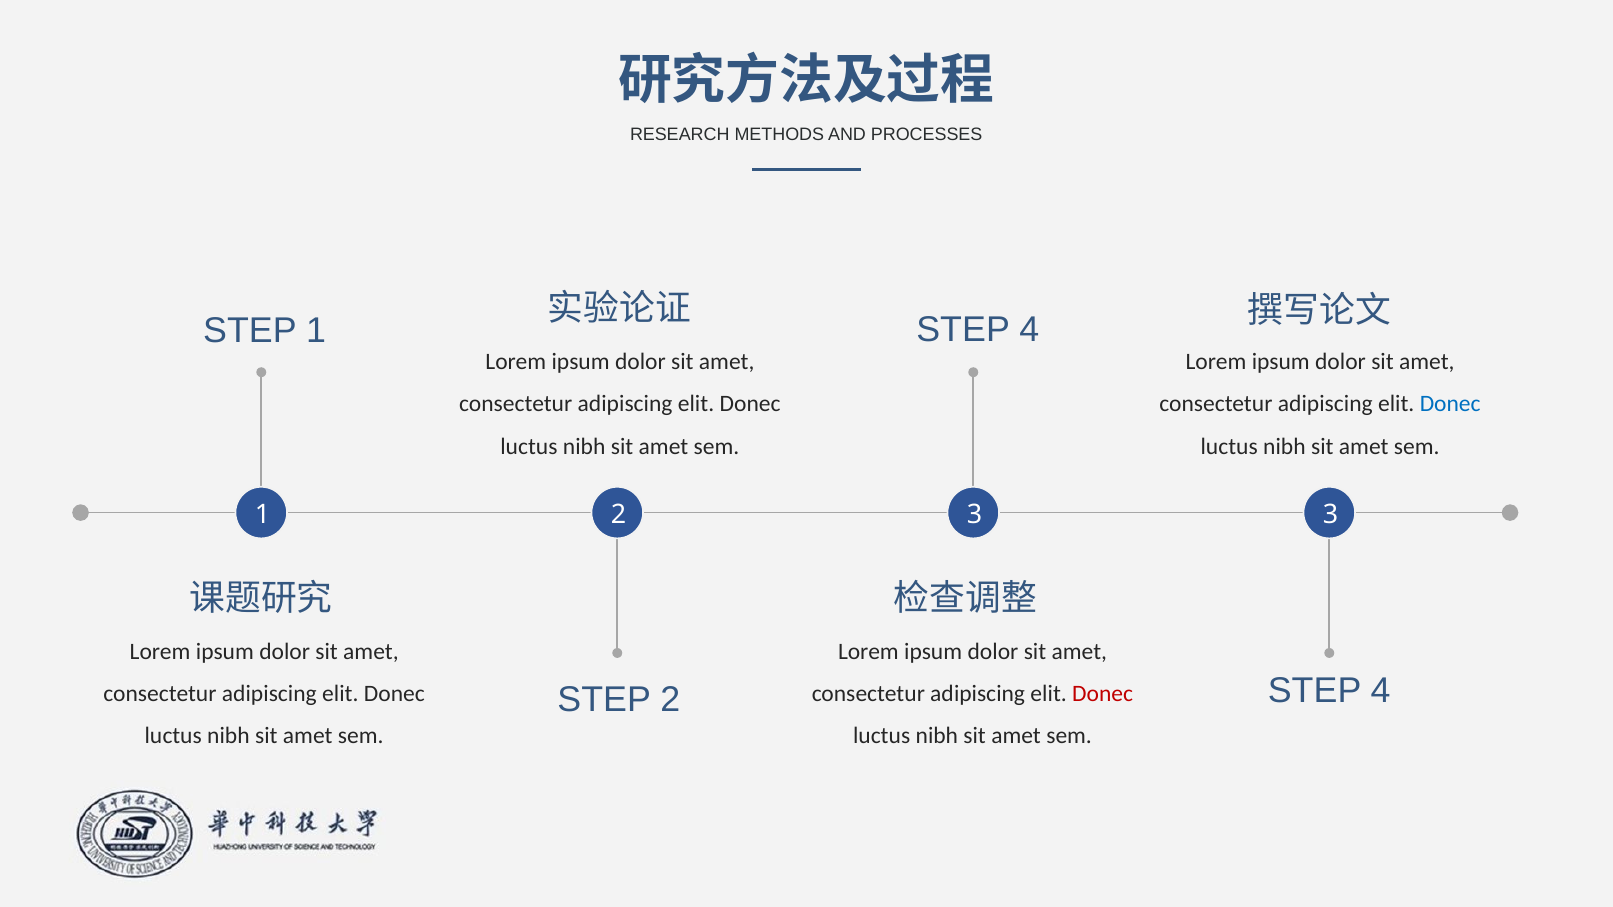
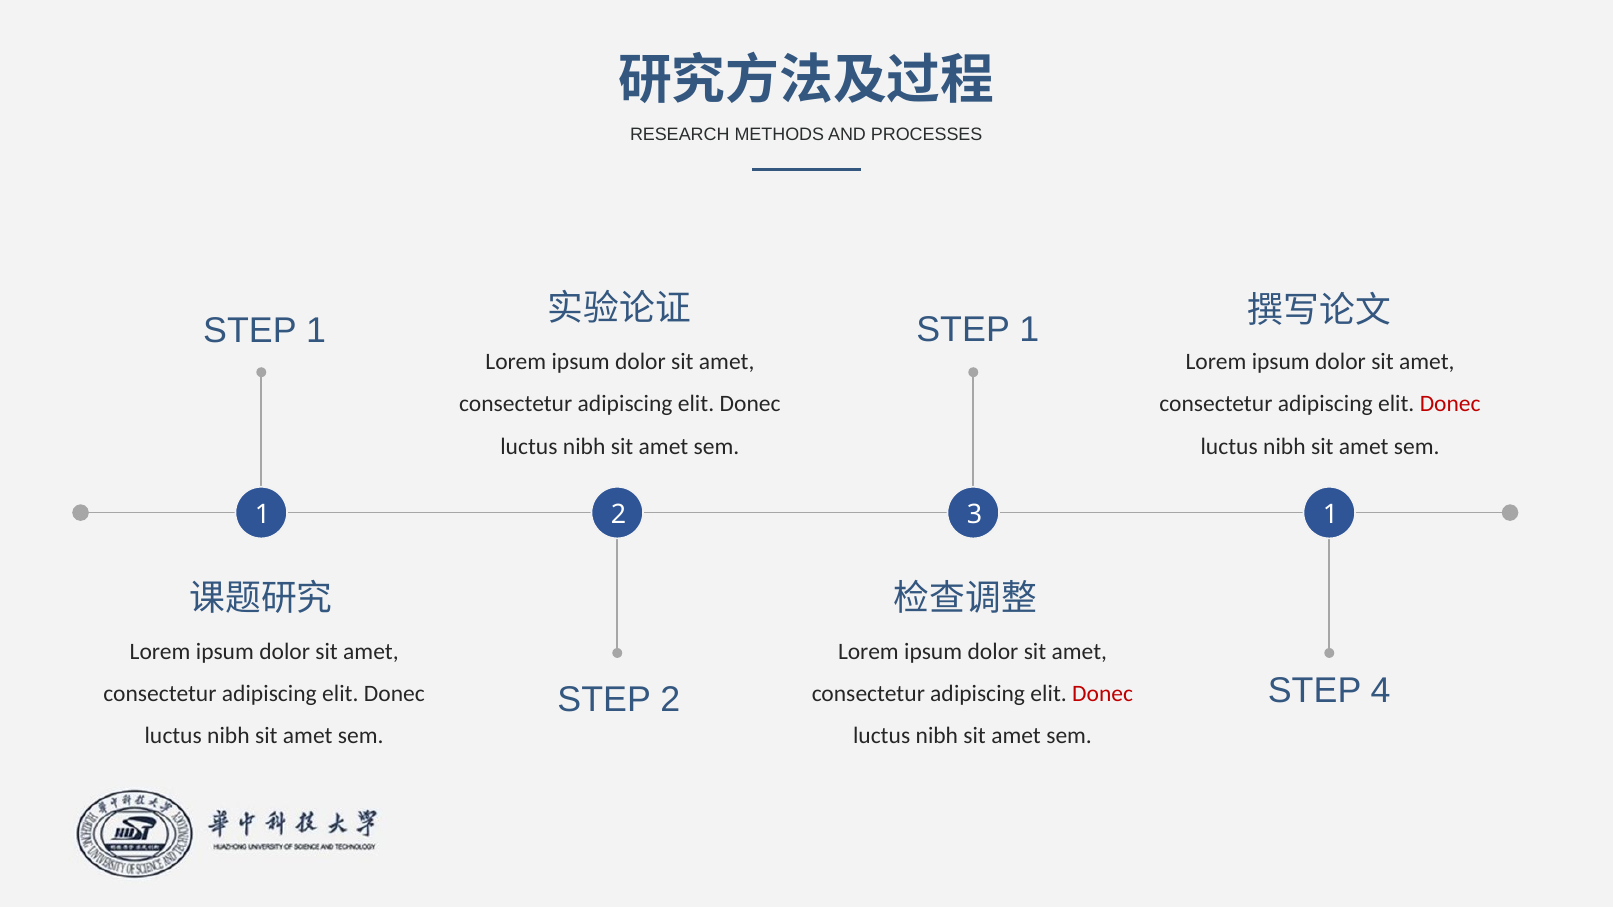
4: 4 -> 1 (1029, 330)
Donec colour: blue -> red (1450, 404)
3 3: 3 -> 1 (1331, 515)
